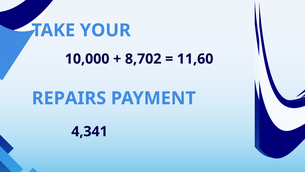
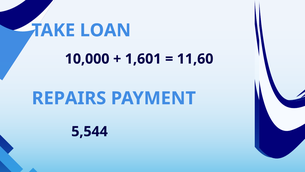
YOUR: YOUR -> LOAN (105, 30)
8,702: 8,702 -> 1,601 (143, 59)
4,341: 4,341 -> 5,544 (90, 131)
